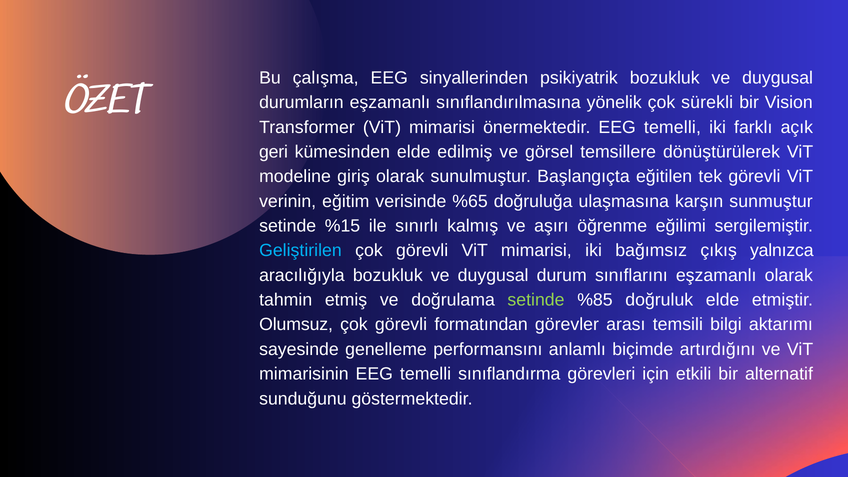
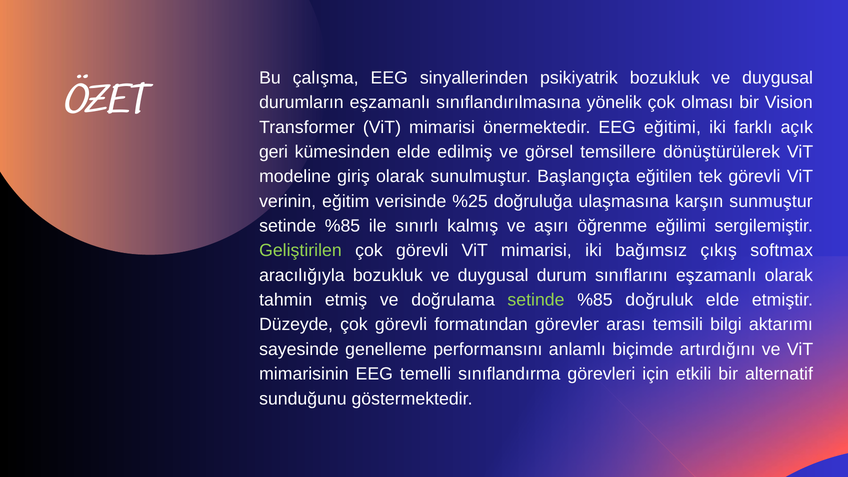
sürekli: sürekli -> olması (707, 103)
önermektedir EEG temelli: temelli -> eğitimi (672, 127)
%65: %65 -> %25 (470, 201)
%15: %15 -> %85 (342, 226)
Geliştirilen colour: light blue -> light green (300, 251)
yalnızca: yalnızca -> softmax (782, 251)
Olumsuz: Olumsuz -> Düzeyde (296, 325)
